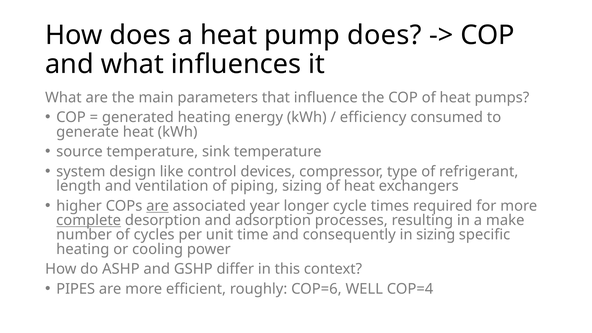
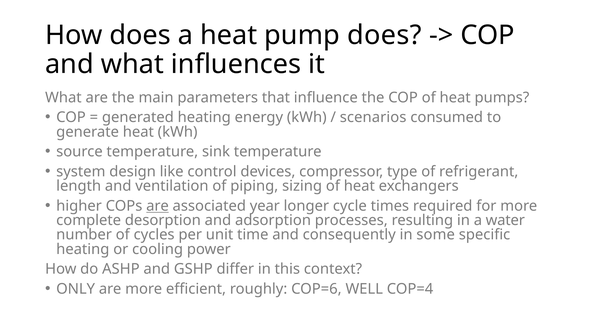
efficiency: efficiency -> scenarios (373, 117)
complete underline: present -> none (89, 220)
make: make -> water (505, 220)
in sizing: sizing -> some (436, 235)
PIPES: PIPES -> ONLY (76, 289)
